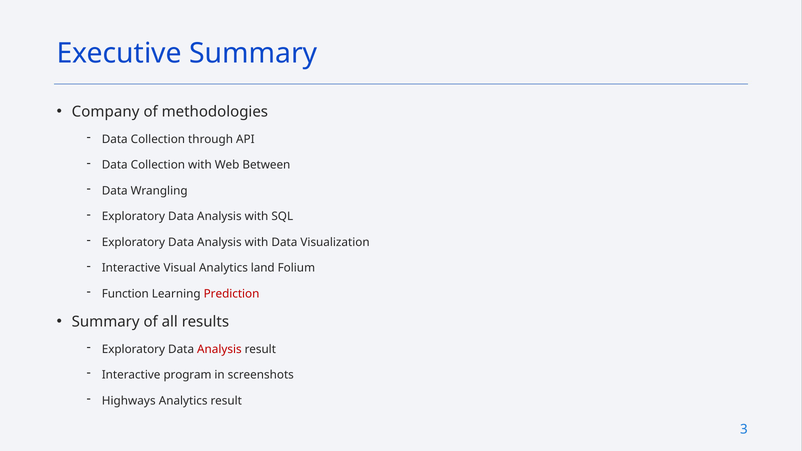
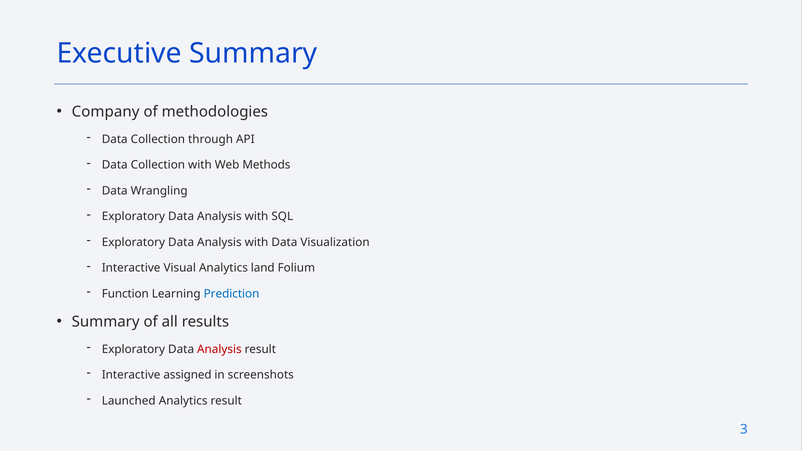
Between: Between -> Methods (266, 165)
Prediction colour: red -> blue (232, 294)
program: program -> assigned (188, 375)
Highways: Highways -> Launched (129, 401)
